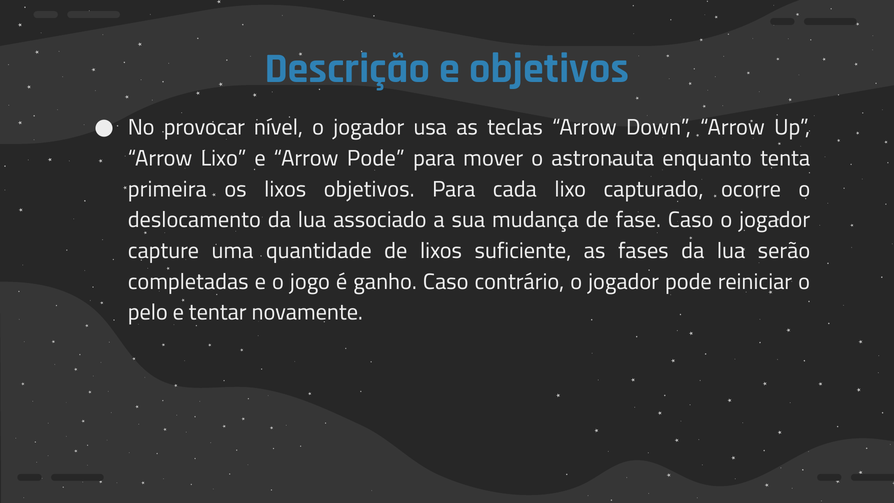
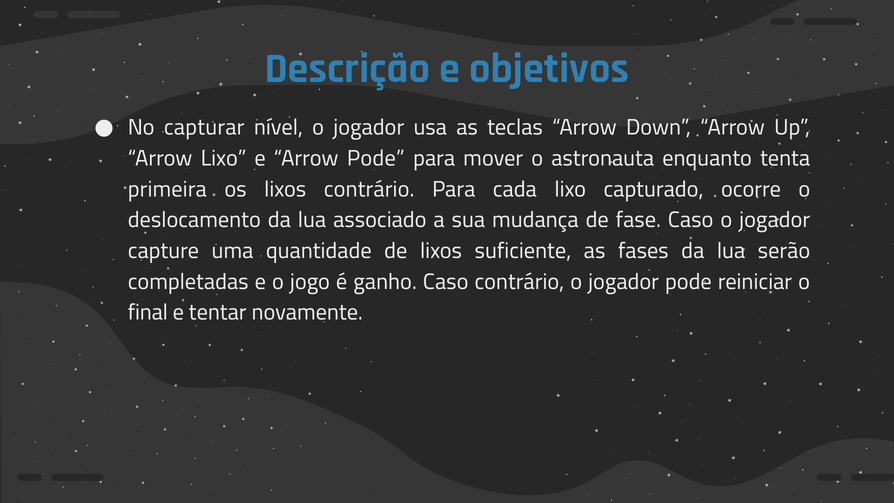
provocar: provocar -> capturar (204, 128)
lixos objetivos: objetivos -> contrário (369, 189)
pelo: pelo -> final (148, 313)
